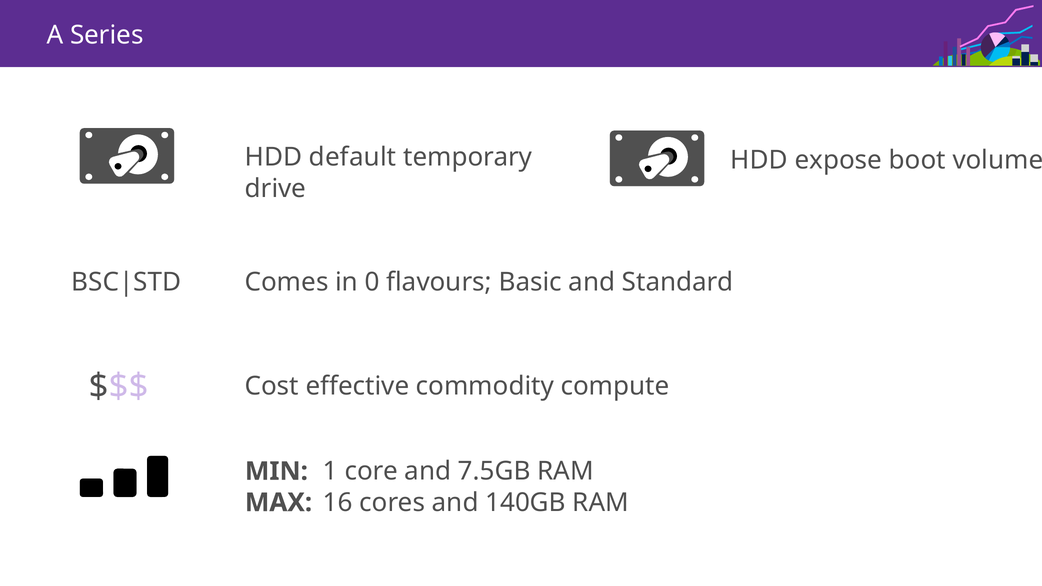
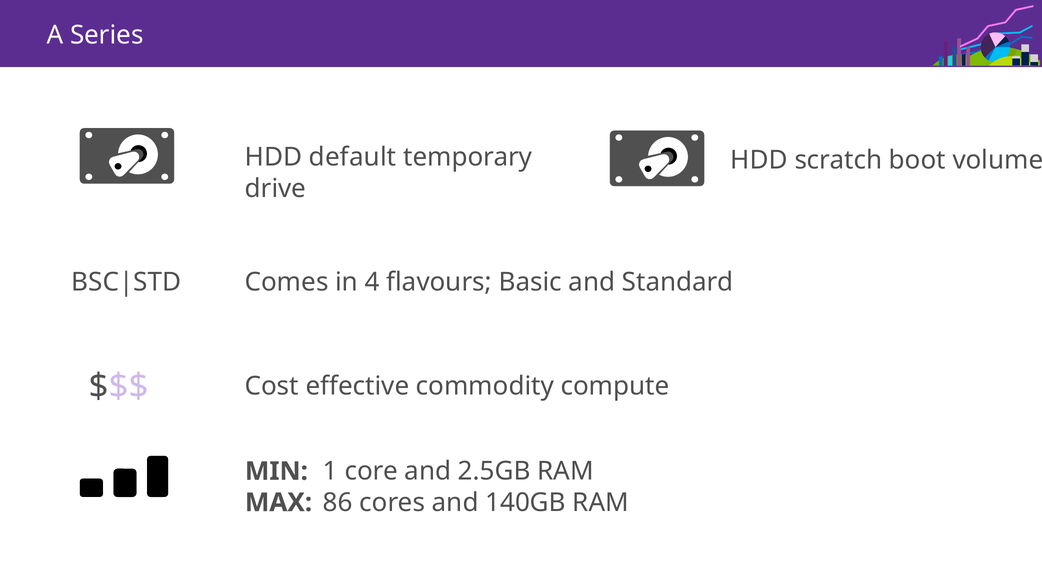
expose: expose -> scratch (838, 160)
0: 0 -> 4 (372, 282)
7.5GB: 7.5GB -> 2.5GB (494, 471)
16: 16 -> 86 (338, 503)
